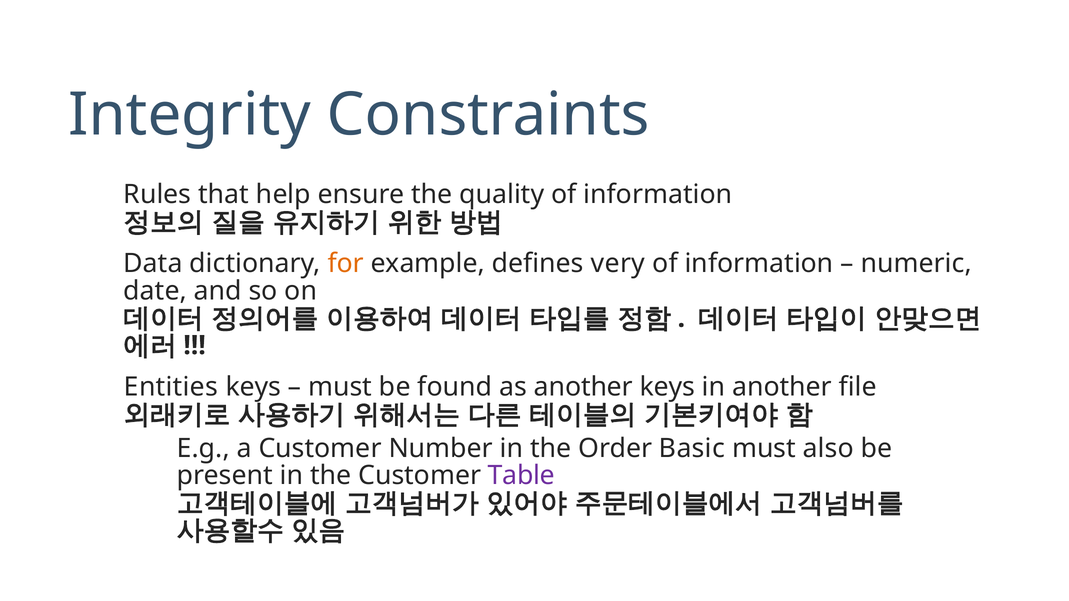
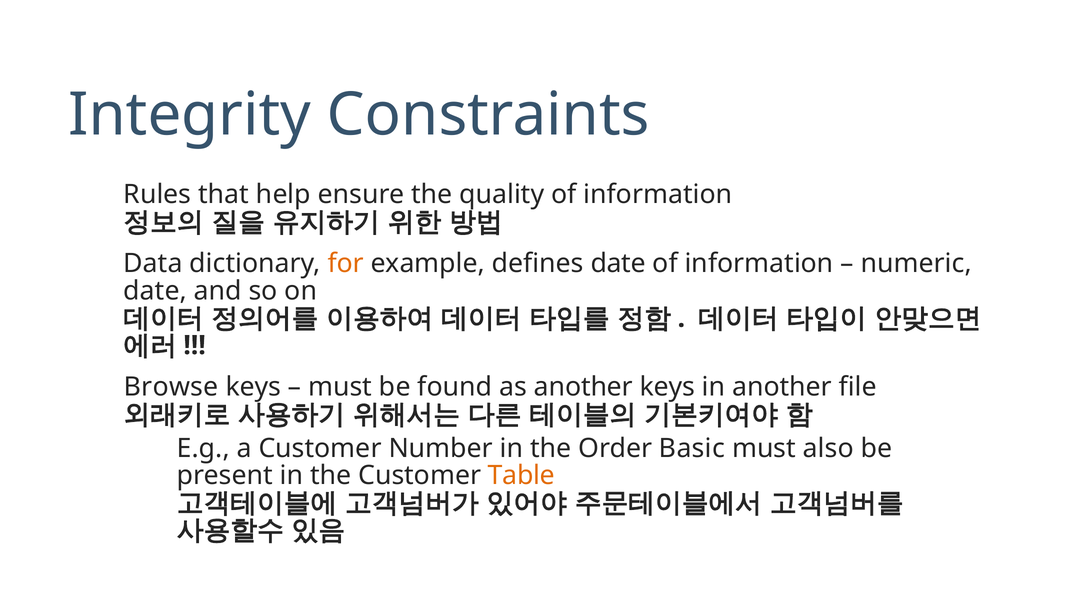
defines very: very -> date (618, 264)
Entities: Entities -> Browse (171, 387)
Table colour: purple -> orange (521, 476)
